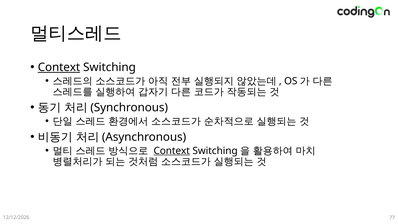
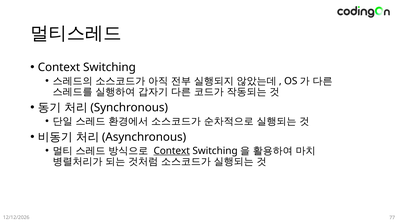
Context underline: present -> none (59, 67)
